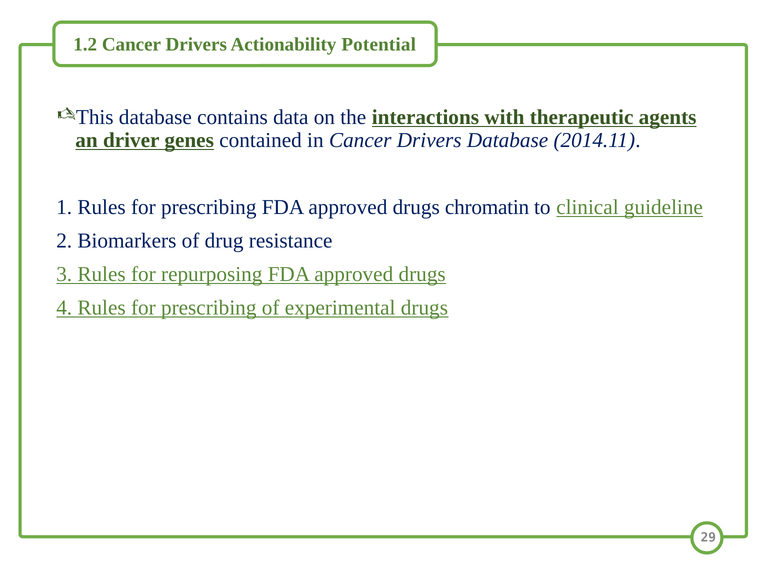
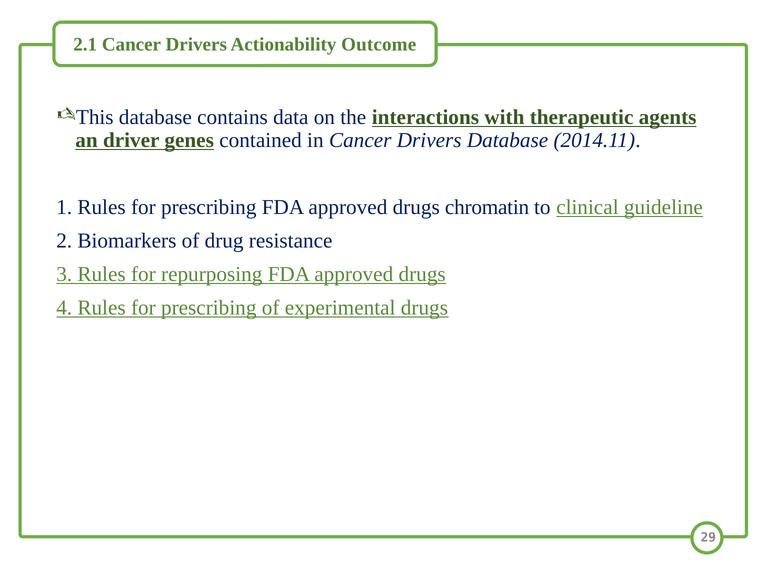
1.2: 1.2 -> 2.1 (85, 45)
Potential: Potential -> Outcome (379, 45)
